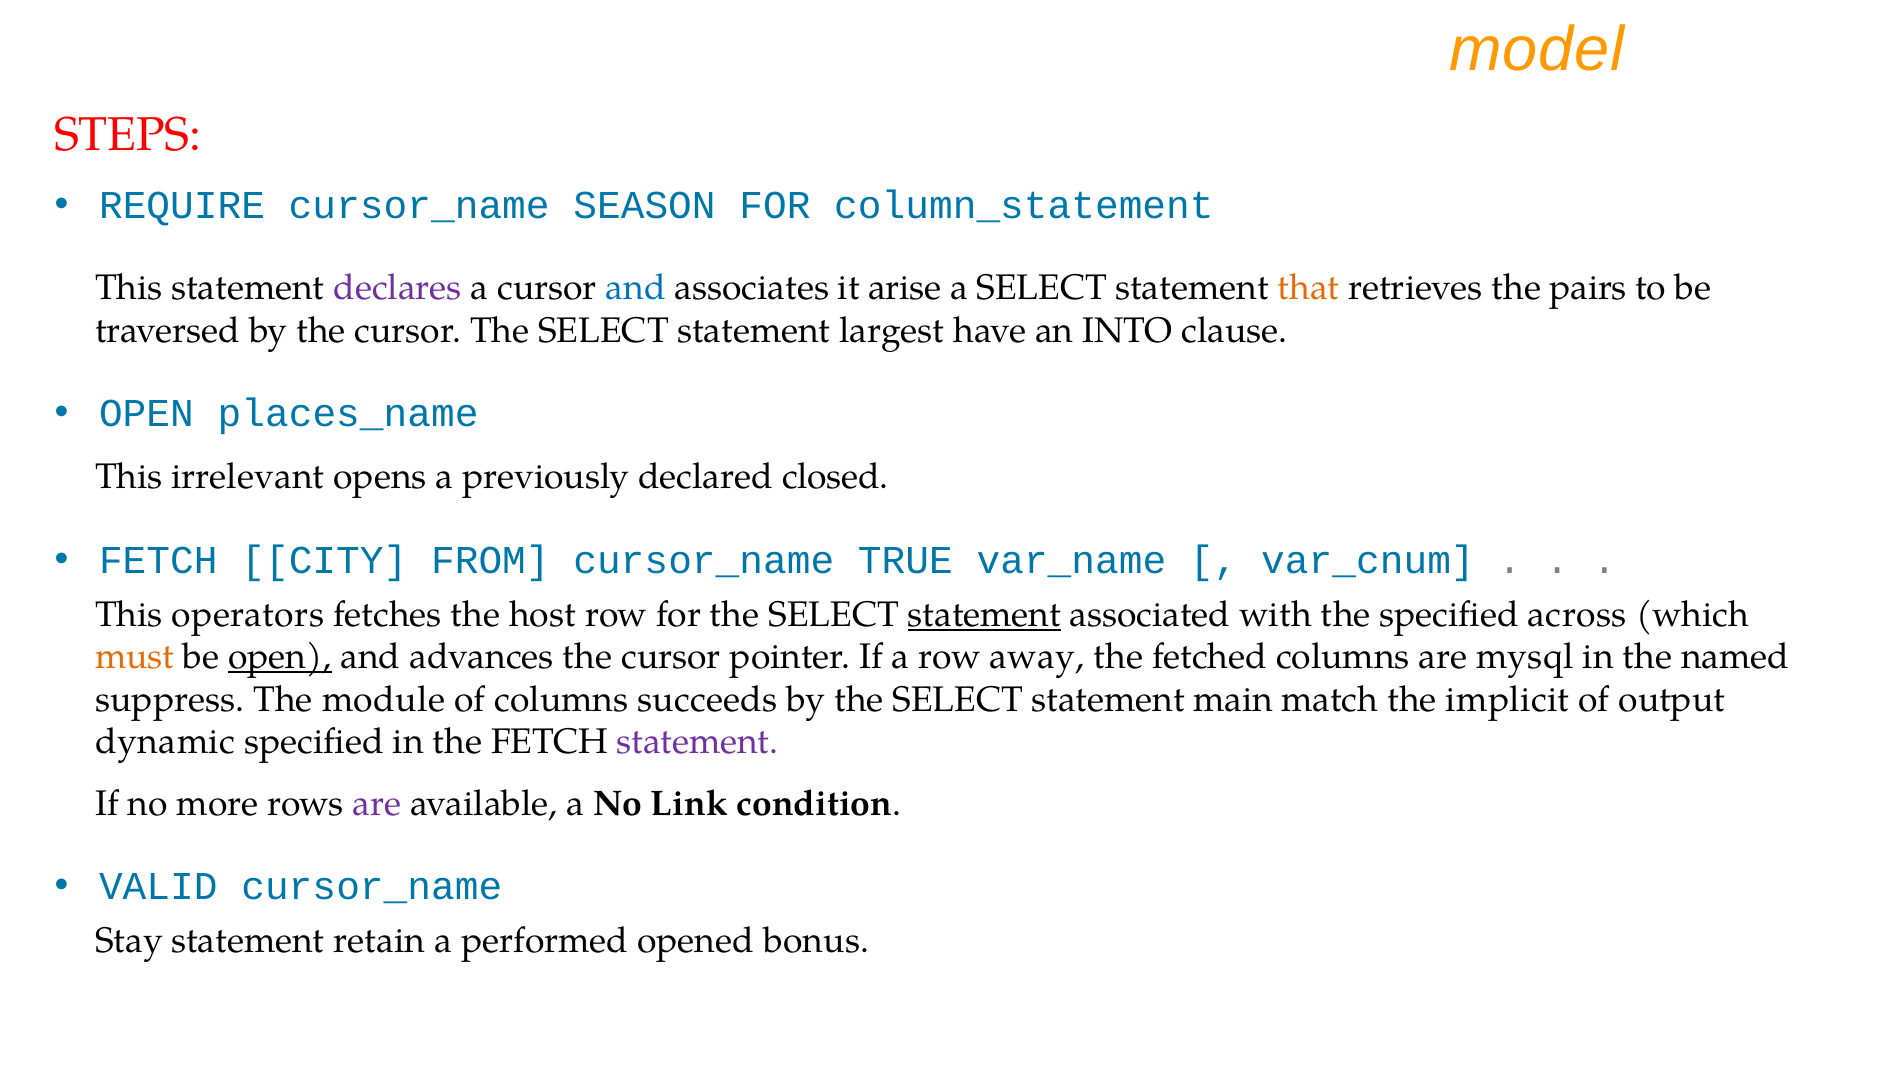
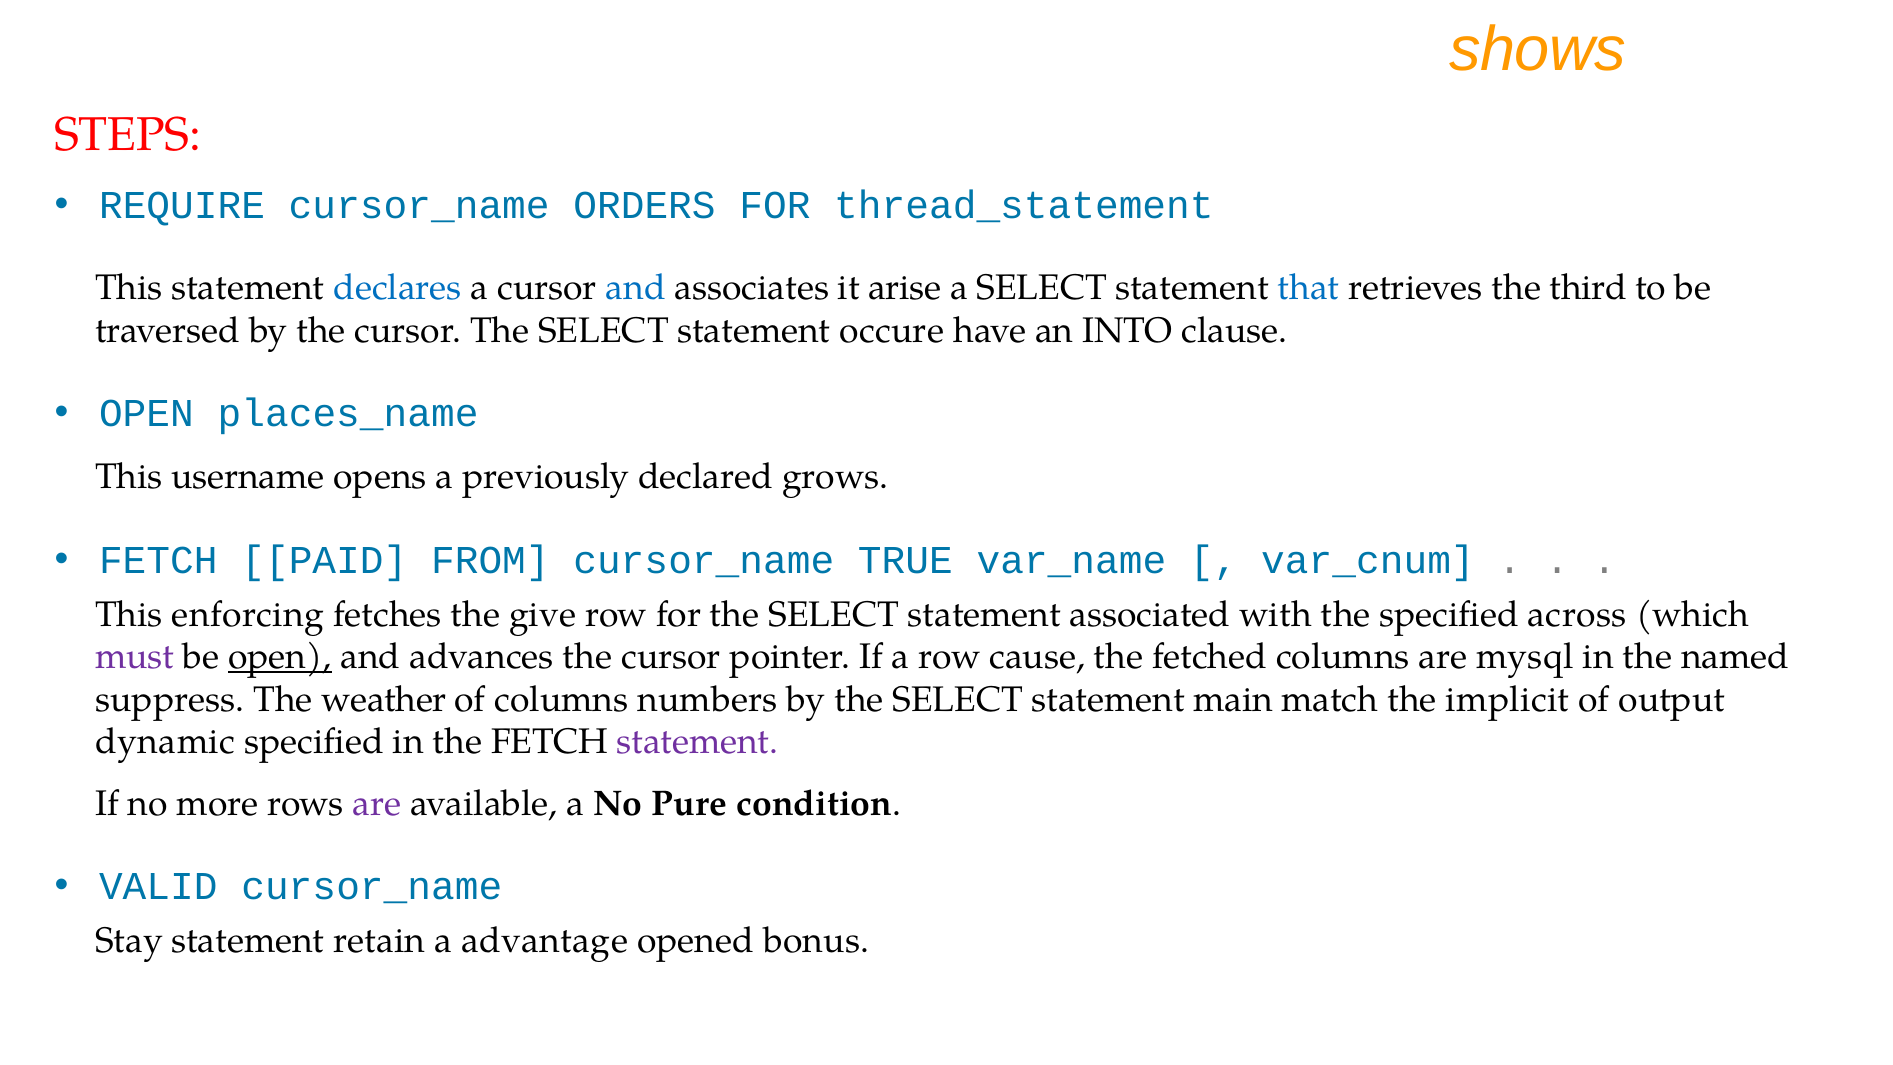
model: model -> shows (1537, 49)
SEASON: SEASON -> ORDERS (644, 205)
column_statement: column_statement -> thread_statement (1024, 205)
declares colour: purple -> blue (398, 288)
that colour: orange -> blue (1309, 288)
pairs: pairs -> third (1588, 288)
largest: largest -> occure (892, 330)
irrelevant: irrelevant -> username (248, 477)
closed: closed -> grows (835, 477)
CITY: CITY -> PAID (324, 560)
operators: operators -> enforcing (248, 614)
host: host -> give (543, 614)
statement underline: present -> none (984, 614)
must colour: orange -> purple (135, 657)
away: away -> cause (1037, 657)
module: module -> weather (384, 699)
succeeds: succeeds -> numbers (708, 699)
Link: Link -> Pure (689, 804)
performed: performed -> advantage (545, 941)
